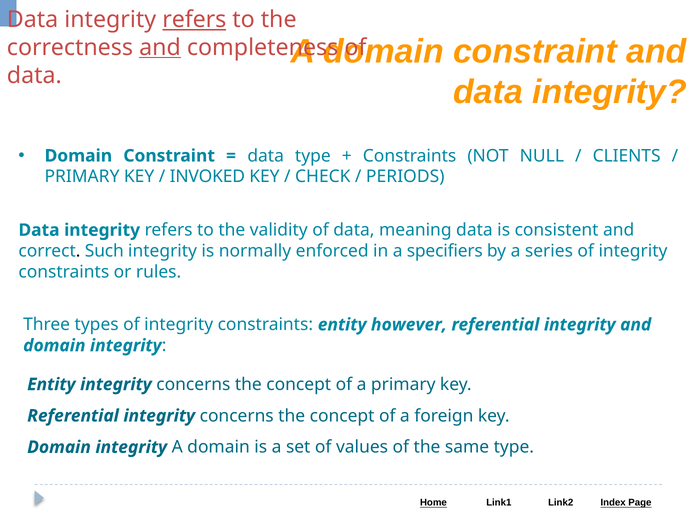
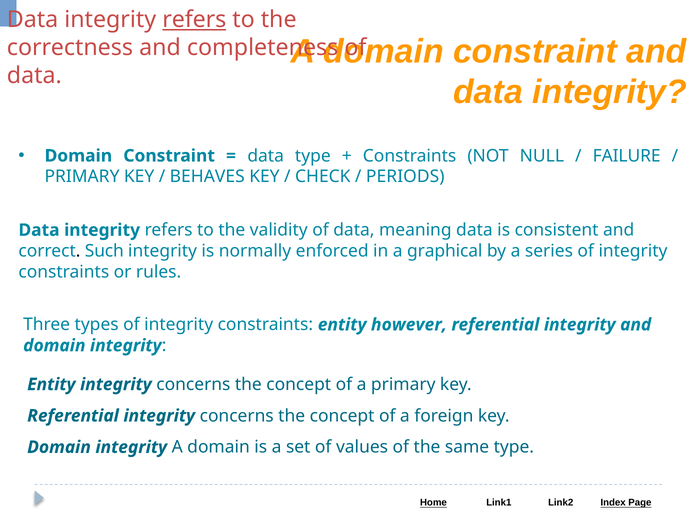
and underline: present -> none (160, 47)
CLIENTS: CLIENTS -> FAILURE (627, 156)
INVOKED: INVOKED -> BEHAVES (207, 177)
specifiers: specifiers -> graphical (445, 251)
